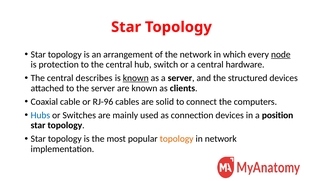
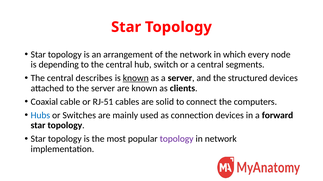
node underline: present -> none (281, 55)
protection: protection -> depending (59, 65)
hardware: hardware -> segments (245, 65)
RJ-96: RJ-96 -> RJ-51 (103, 102)
position: position -> forward (278, 116)
topology colour: orange -> purple (177, 139)
